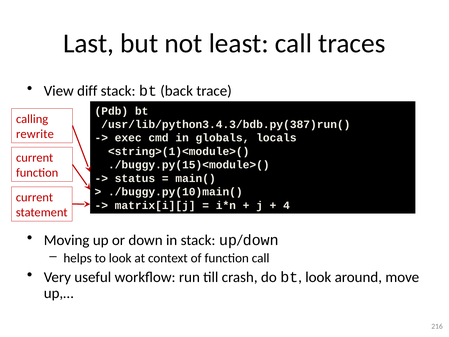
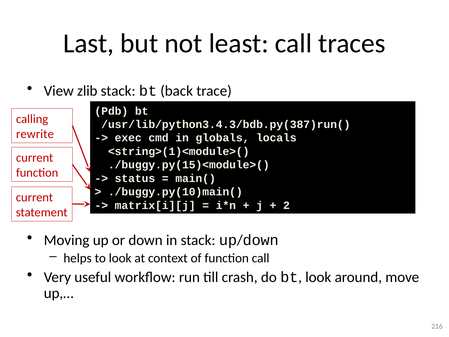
diff: diff -> zlib (87, 91)
4: 4 -> 2 (286, 205)
